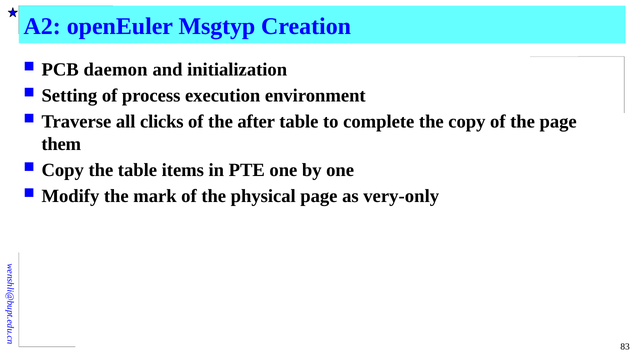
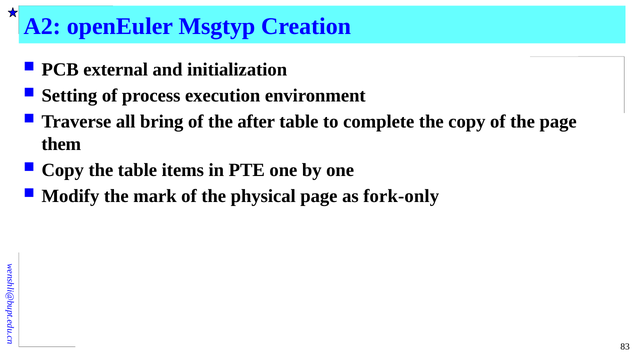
daemon: daemon -> external (116, 69)
clicks: clicks -> bring (162, 122)
very-only: very-only -> fork-only (401, 196)
